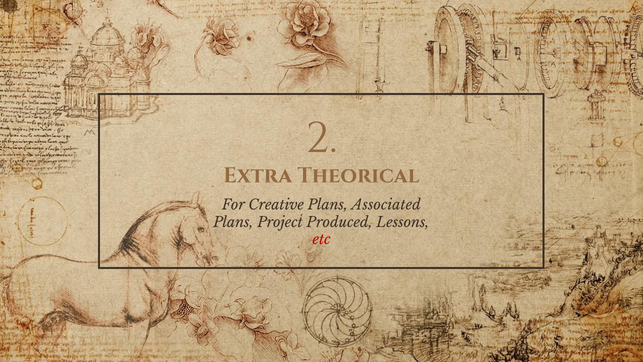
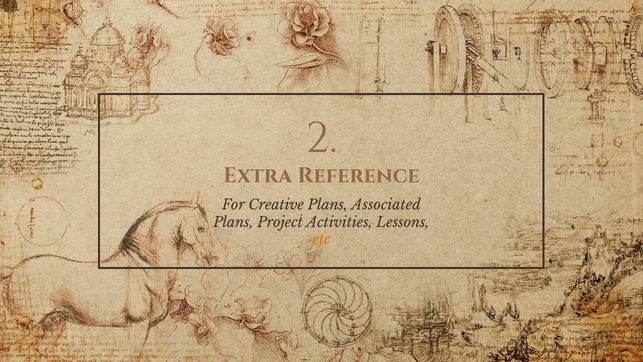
Theorical: Theorical -> Reference (359, 175)
Produced: Produced -> Activities (339, 222)
etc colour: red -> orange (322, 239)
